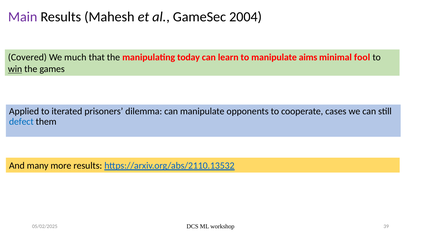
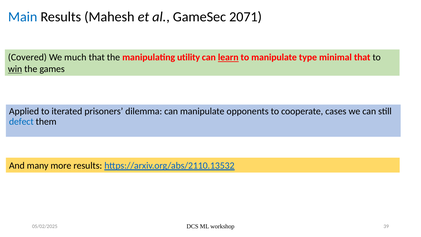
Main colour: purple -> blue (23, 17)
2004: 2004 -> 2071 (246, 17)
today: today -> utility (189, 57)
learn underline: none -> present (228, 57)
aims: aims -> type (308, 57)
minimal fool: fool -> that (362, 57)
